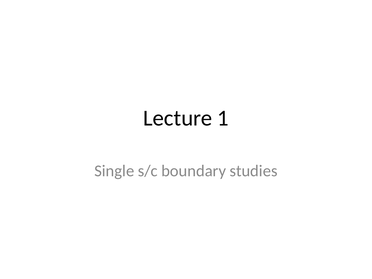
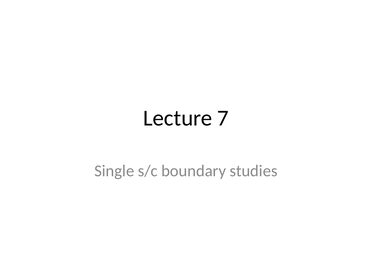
1: 1 -> 7 (223, 118)
